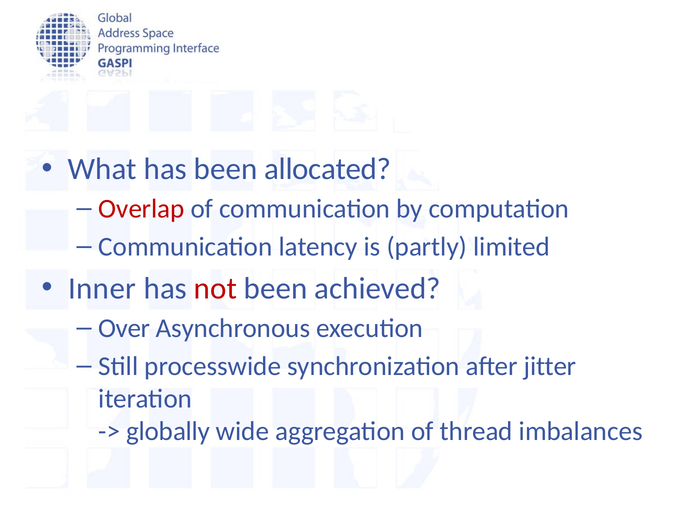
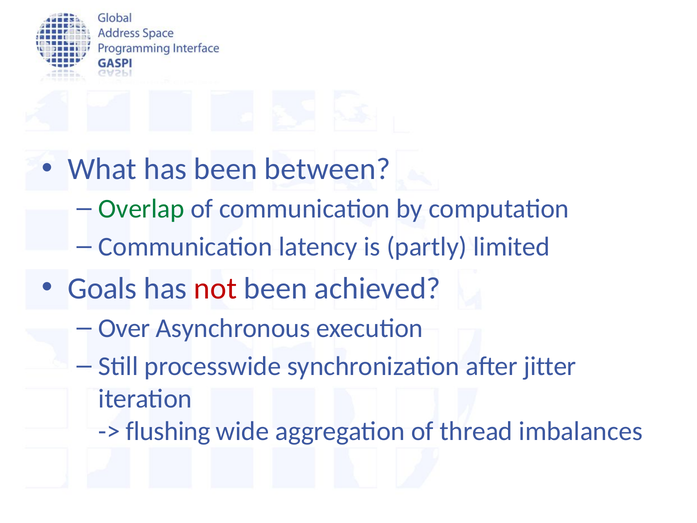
allocated: allocated -> between (328, 169)
Overlap colour: red -> green (142, 209)
Inner: Inner -> Goals (102, 288)
globally: globally -> flushing (168, 431)
